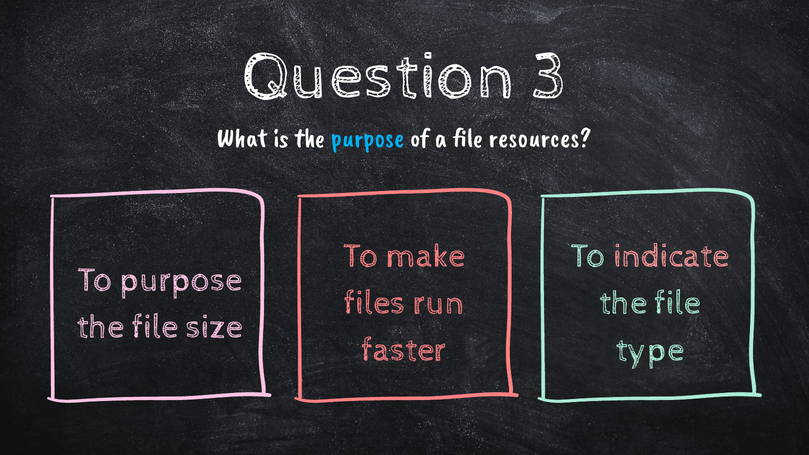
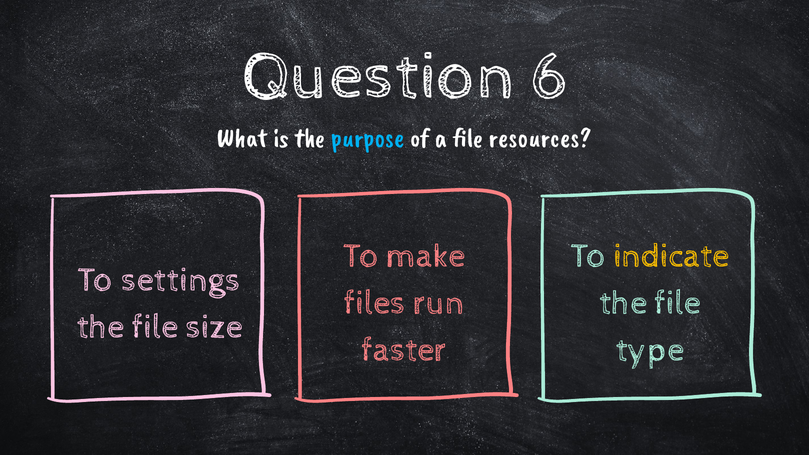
3: 3 -> 6 (549, 76)
indicate colour: pink -> yellow (672, 255)
To purpose: purpose -> settings (181, 280)
